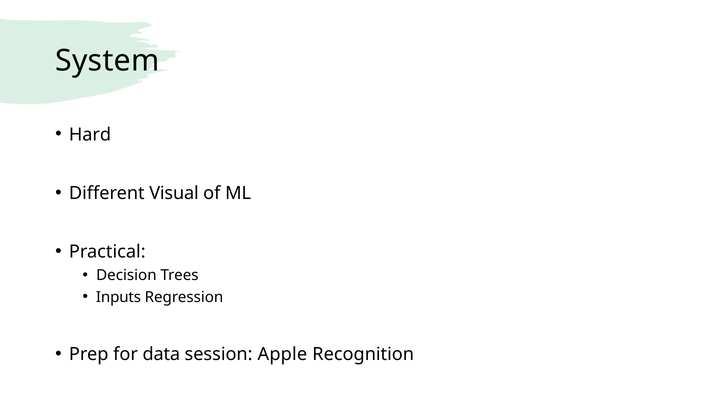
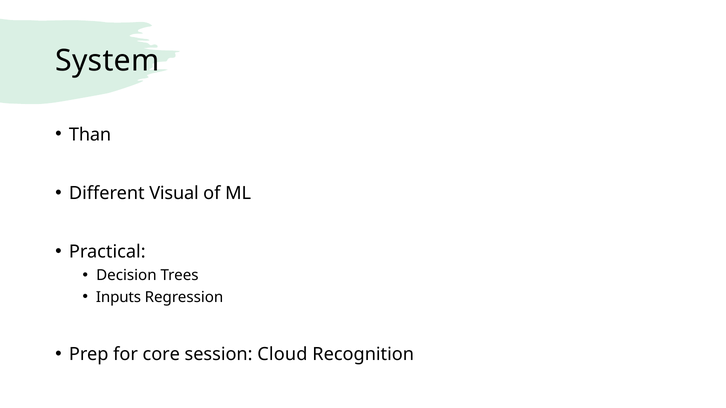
Hard: Hard -> Than (90, 135)
data: data -> core (161, 355)
Apple: Apple -> Cloud (282, 355)
